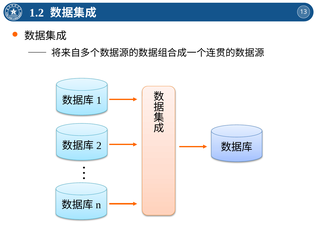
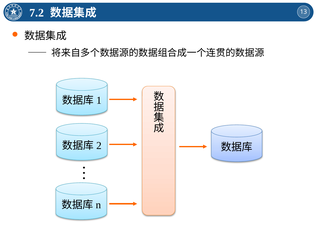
1.2: 1.2 -> 7.2 (37, 13)
